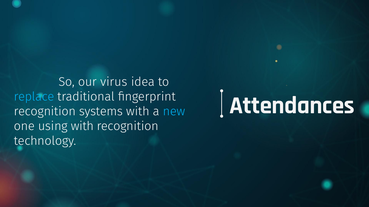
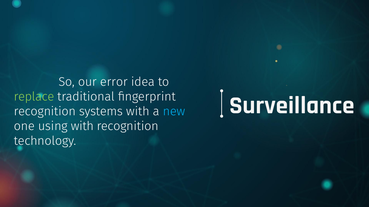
virus: virus -> error (114, 82)
replace colour: light blue -> light green (34, 97)
Attendances: Attendances -> Surveillance (292, 105)
